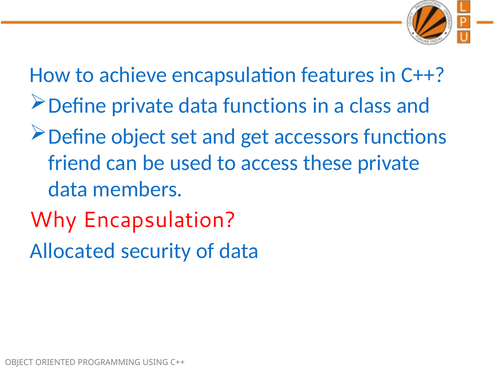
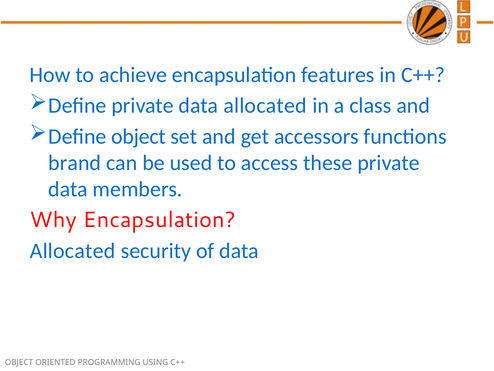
data functions: functions -> allocated (265, 106)
friend: friend -> brand (75, 163)
